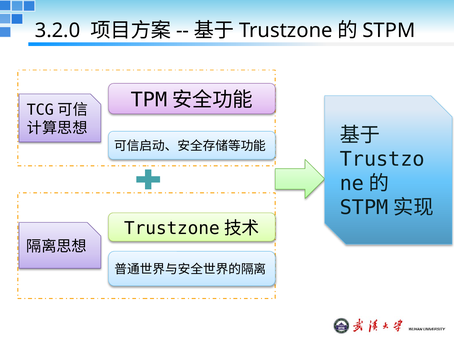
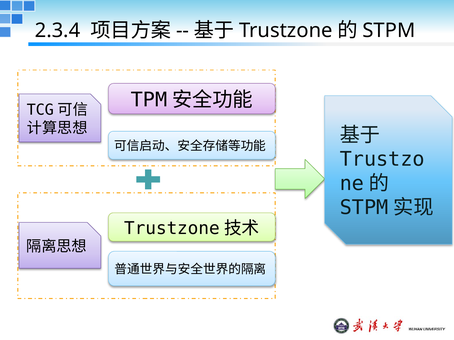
3.2.0: 3.2.0 -> 2.3.4 (58, 31)
